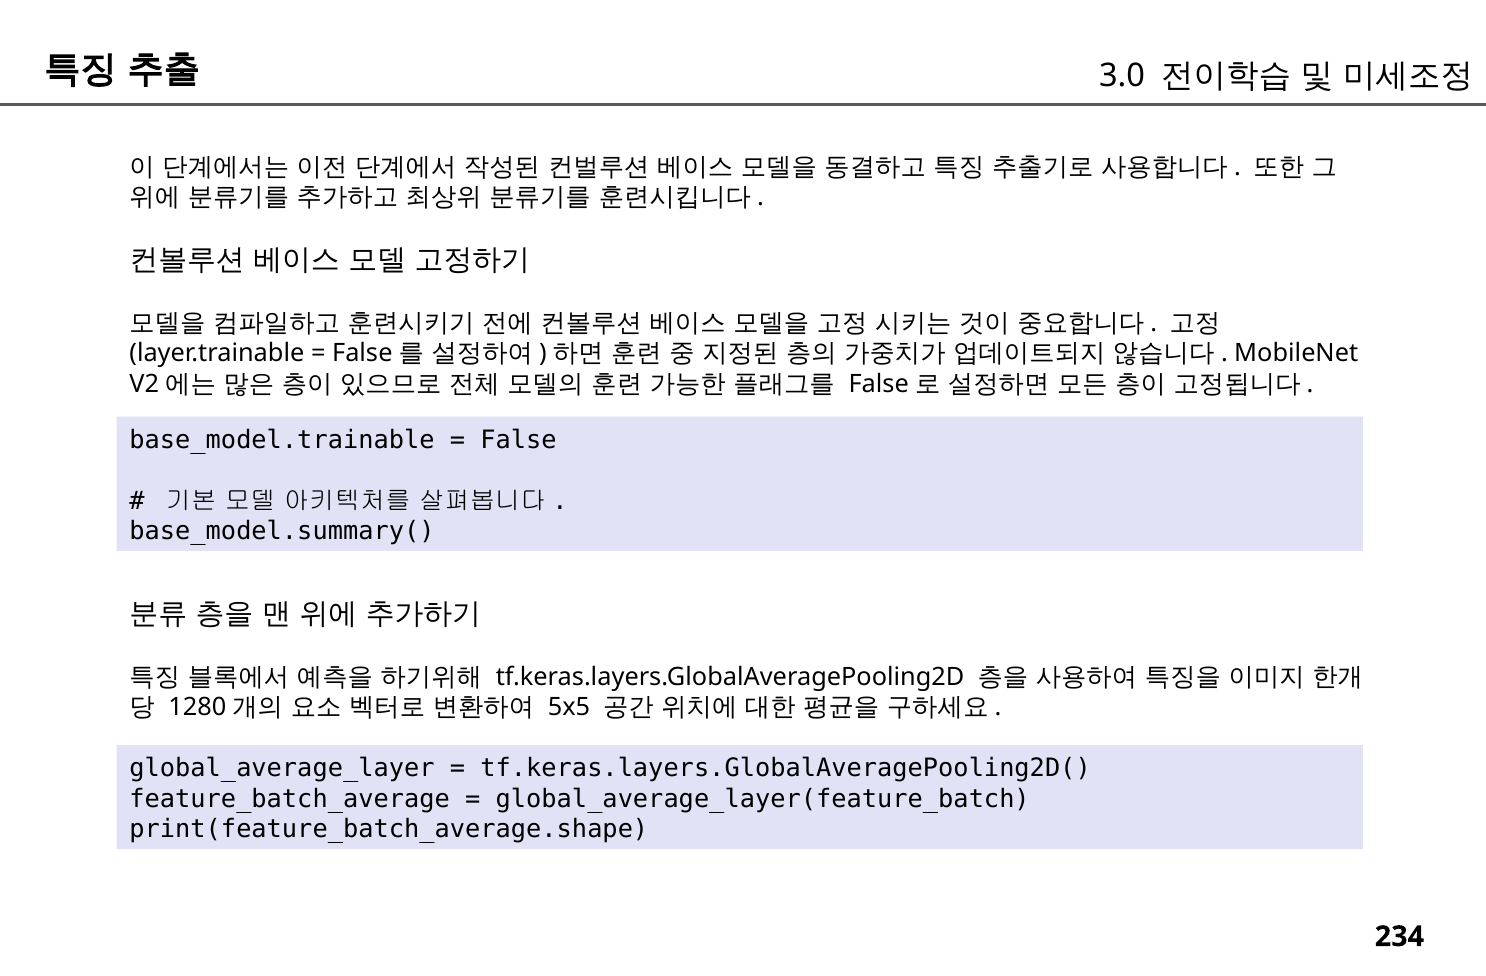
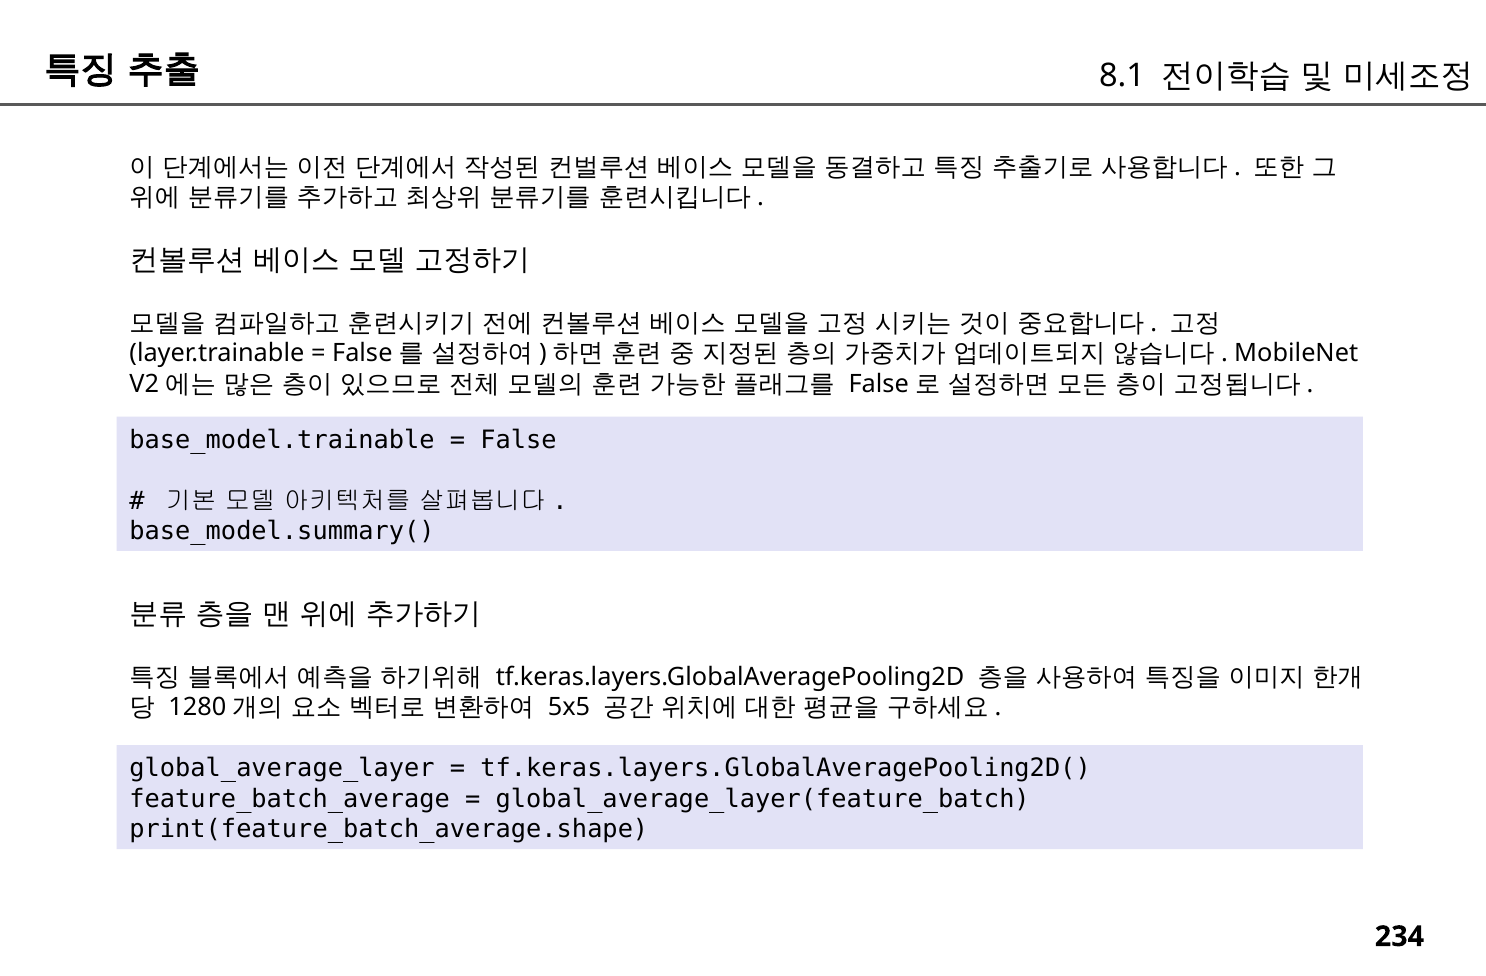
3.0: 3.0 -> 8.1 (1122, 76)
